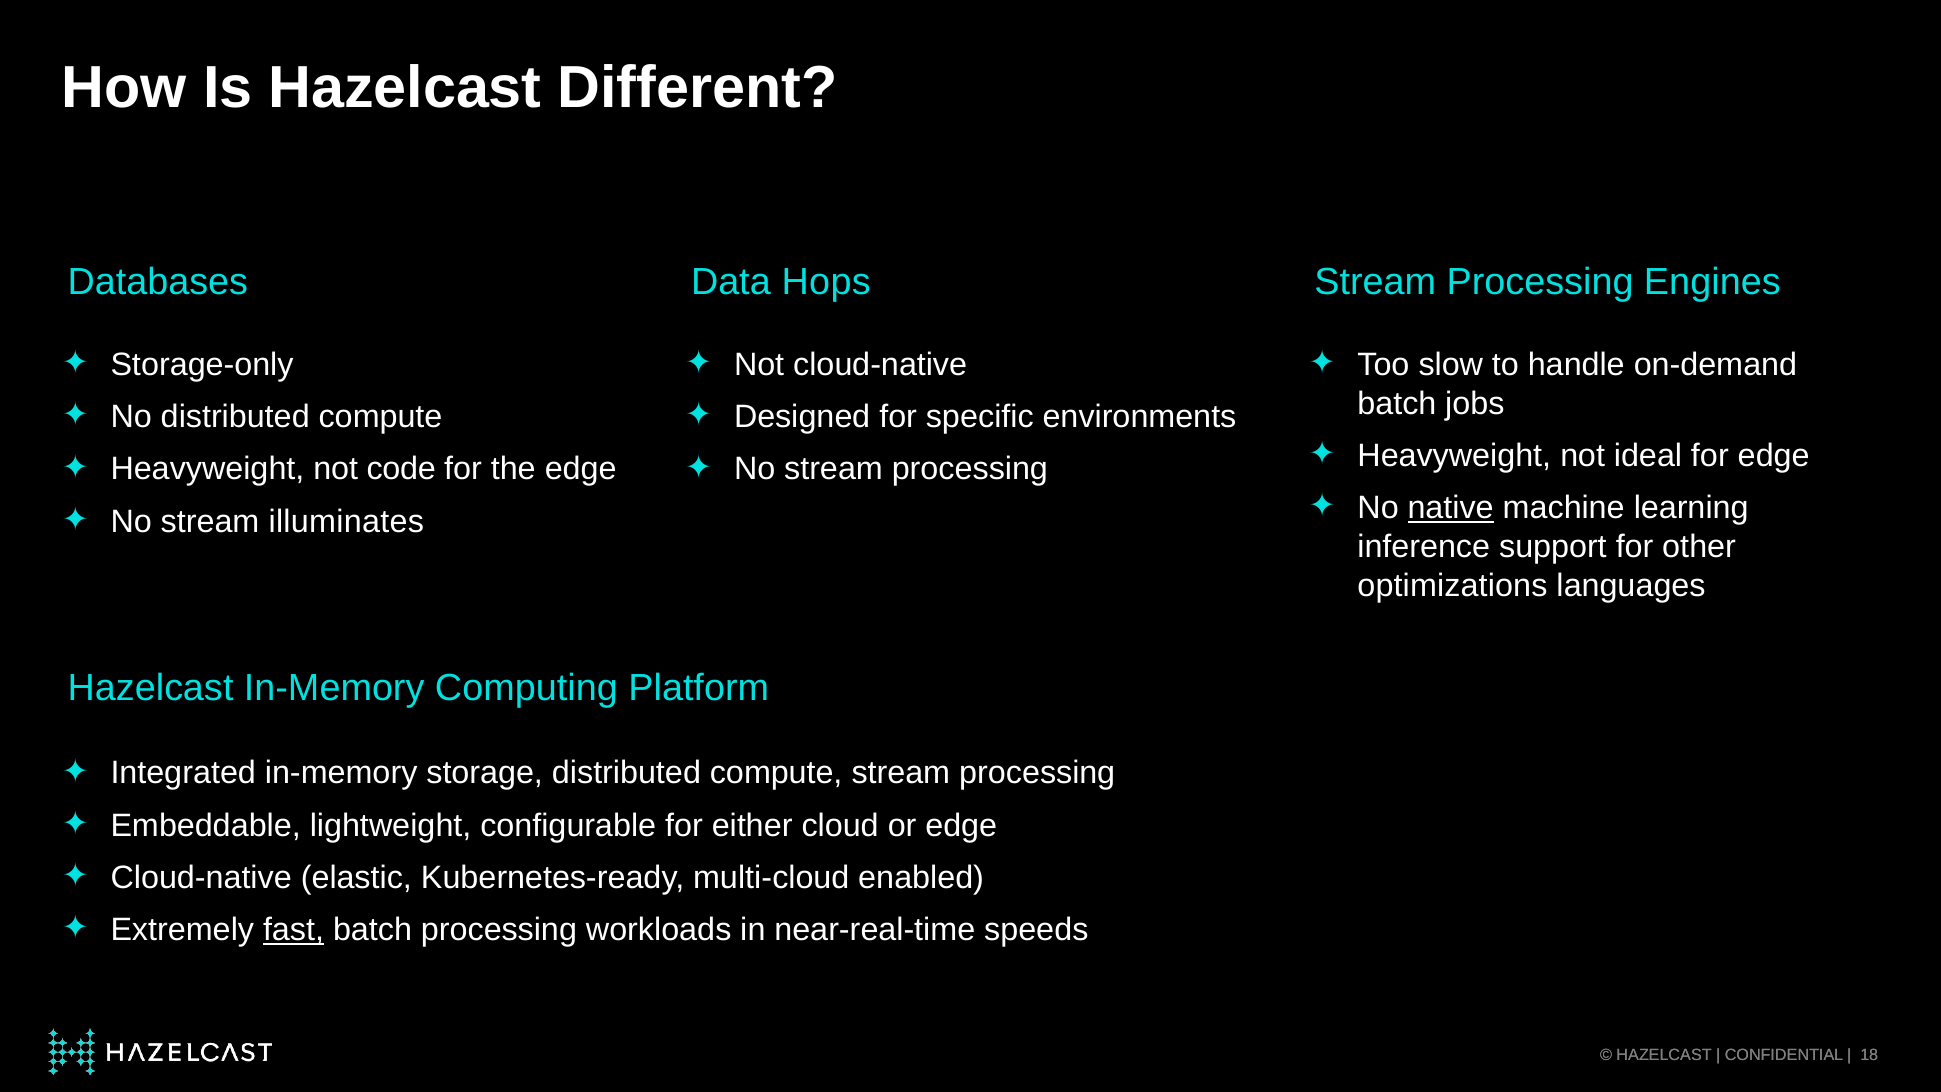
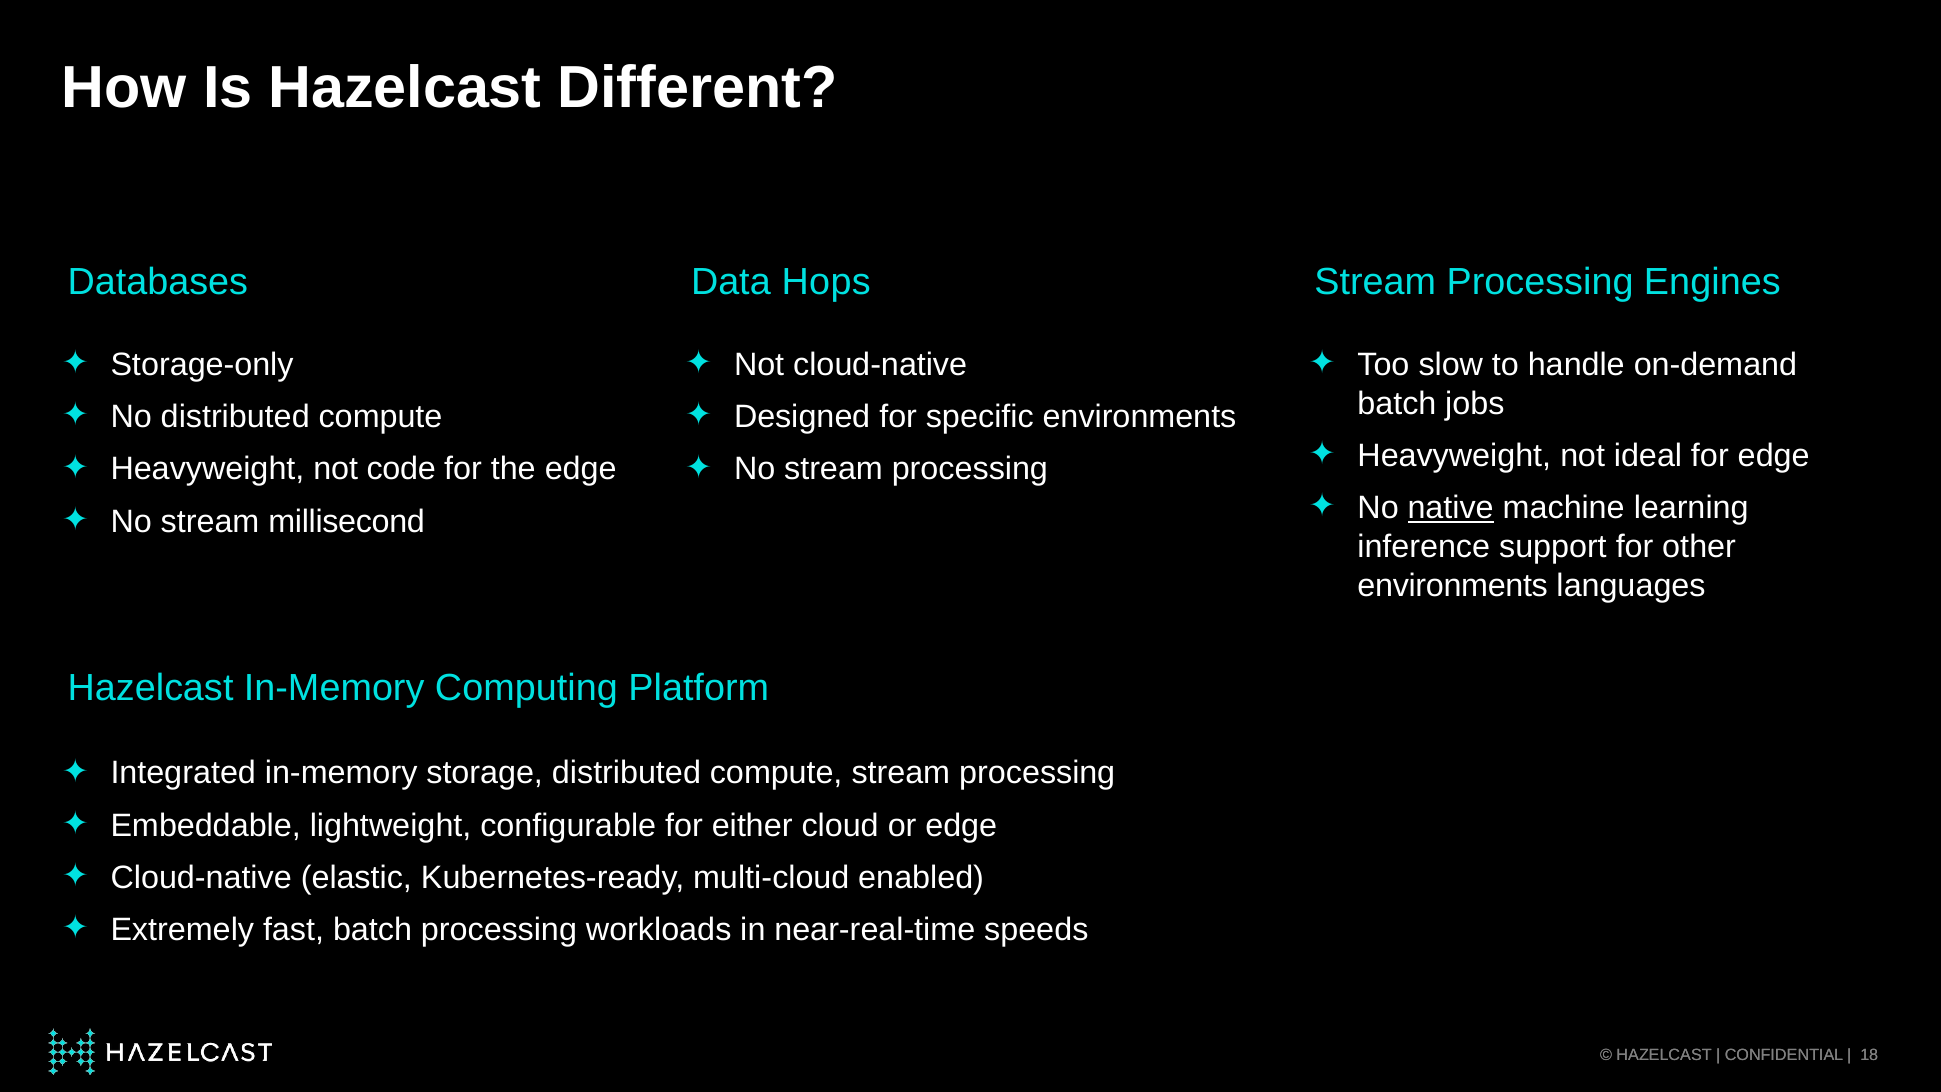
illuminates: illuminates -> millisecond (347, 521)
optimizations: optimizations -> environments (1453, 586)
fast underline: present -> none (294, 930)
